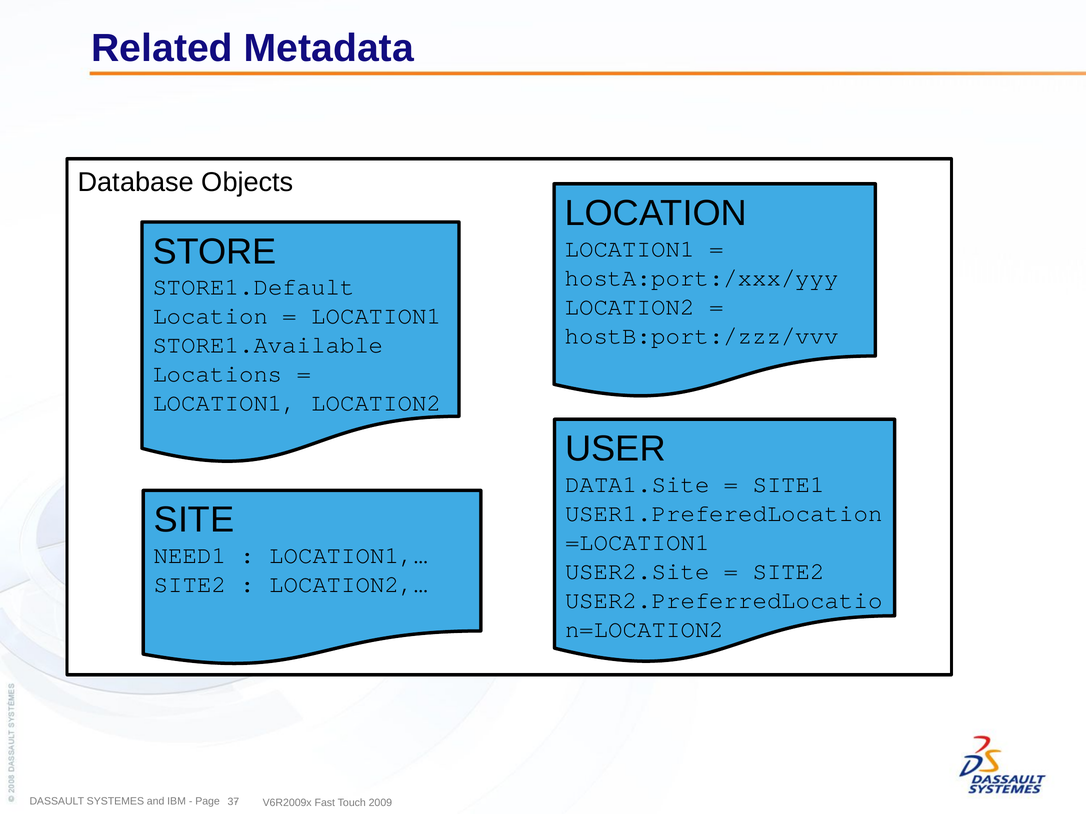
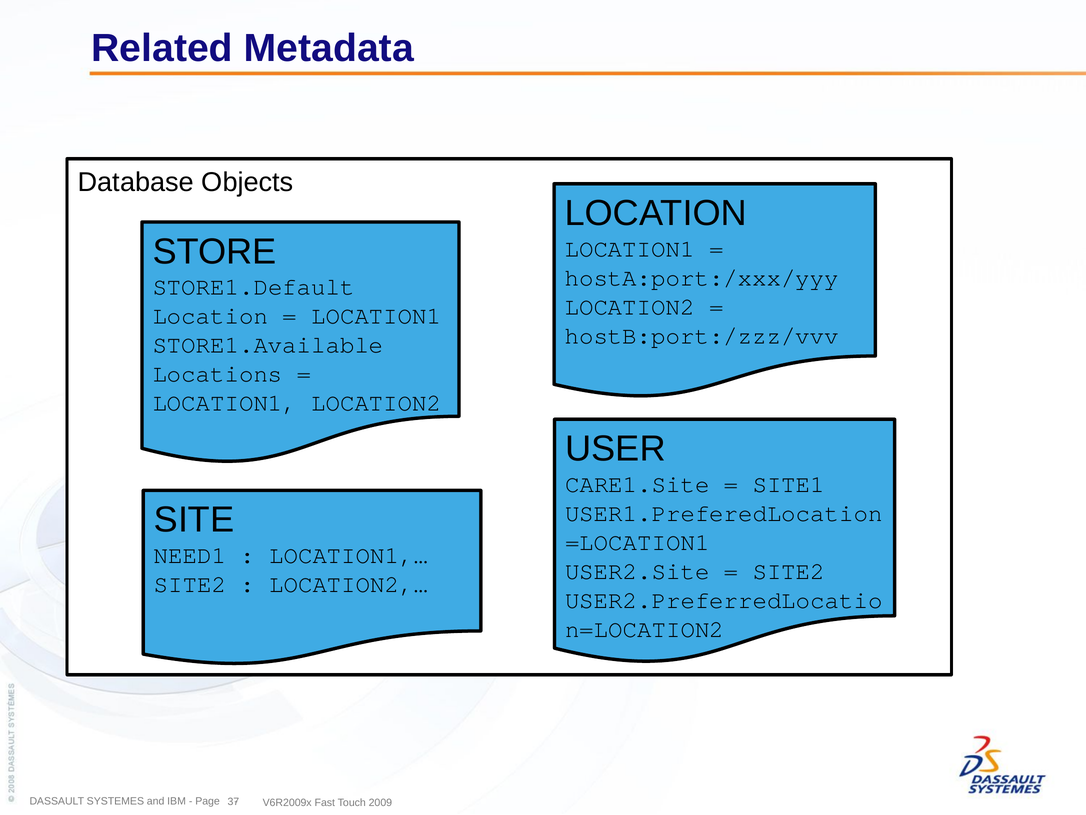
DATA1.Site: DATA1.Site -> CARE1.Site (637, 484)
